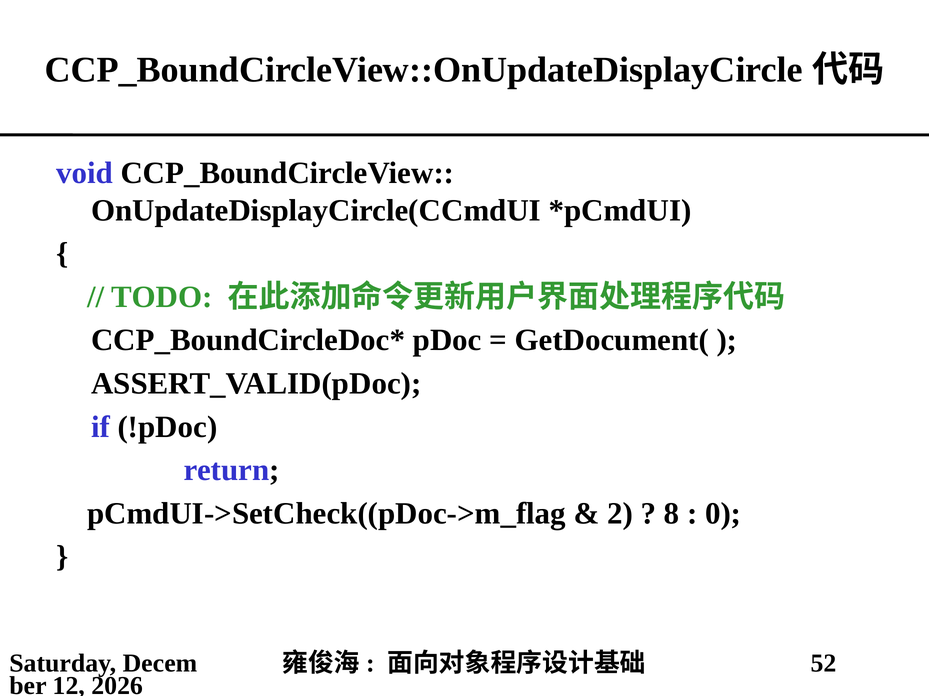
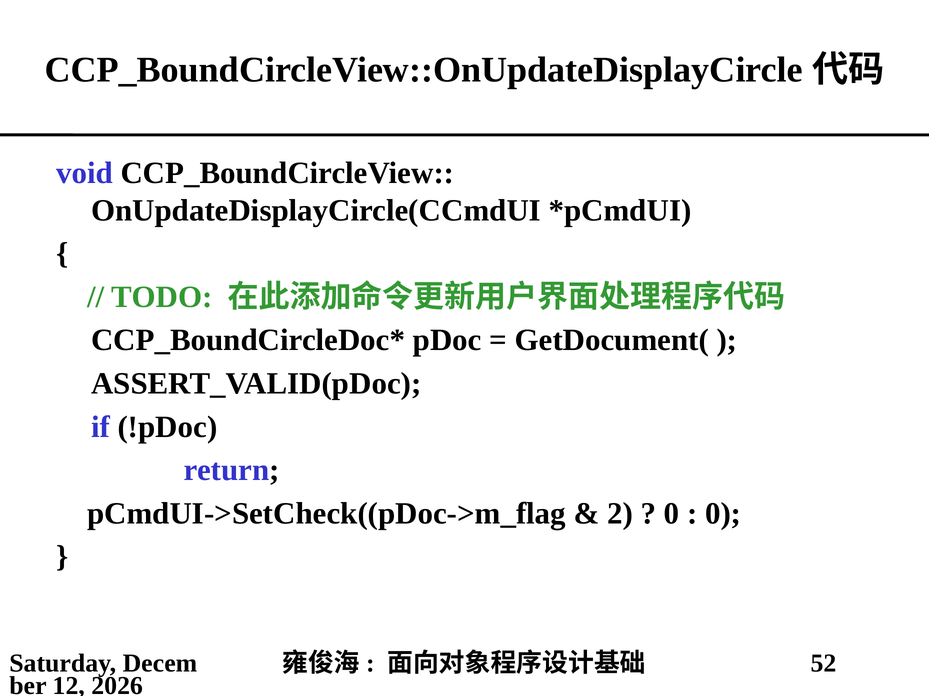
8: 8 -> 0 (672, 514)
